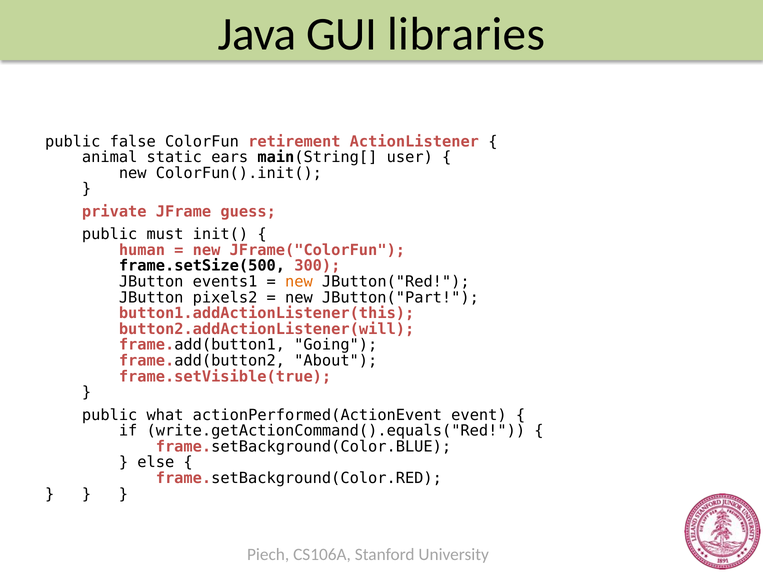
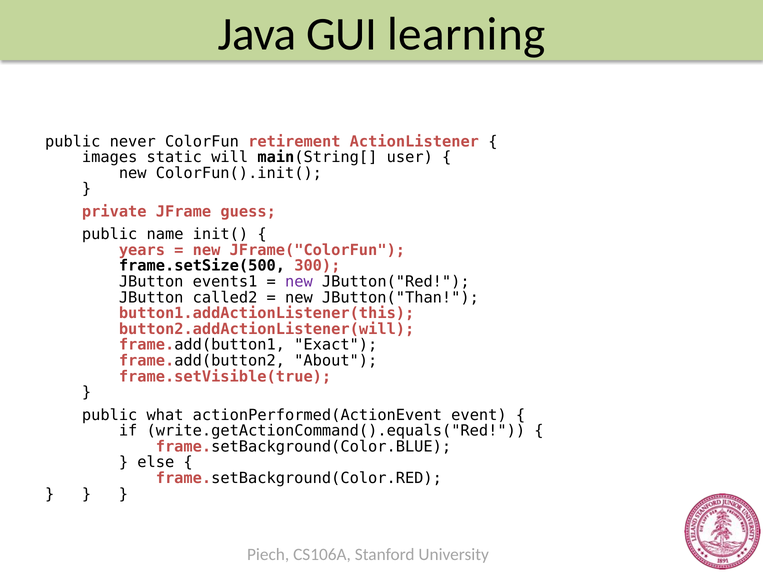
libraries: libraries -> learning (466, 34)
false: false -> never (133, 141)
animal: animal -> images (110, 157)
ears: ears -> will (230, 157)
must: must -> name (165, 234)
human: human -> years (142, 250)
new colour: orange -> purple (299, 282)
pixels2: pixels2 -> called2 (225, 298)
JButton("Part: JButton("Part -> JButton("Than (400, 298)
Going: Going -> Exact (336, 345)
